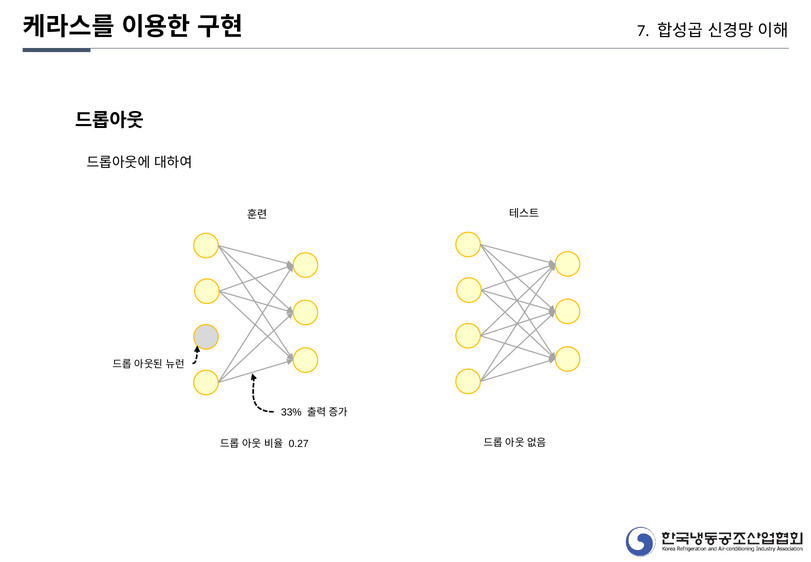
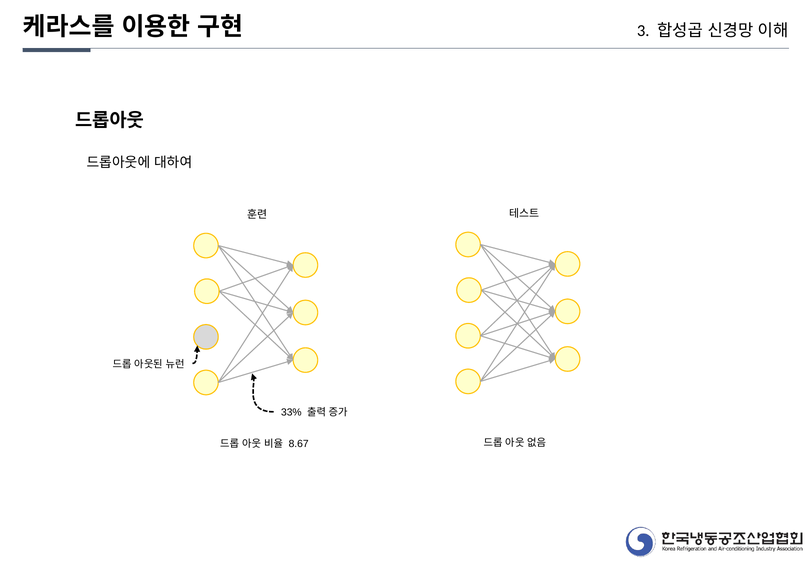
7: 7 -> 3 (643, 31)
0.27: 0.27 -> 8.67 (299, 443)
